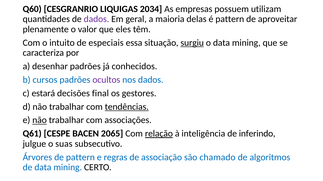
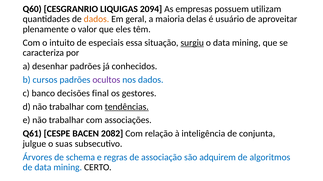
2034: 2034 -> 2094 (151, 9)
dados colour: purple -> orange (96, 19)
é pattern: pattern -> usuário (230, 19)
estará: estará -> banco (43, 94)
não underline: present -> none (40, 121)
2065: 2065 -> 2082 (112, 134)
relação underline: present -> none (159, 134)
inferindo: inferindo -> conjunta (257, 134)
de pattern: pattern -> schema (80, 158)
chamado: chamado -> adquirem (218, 158)
